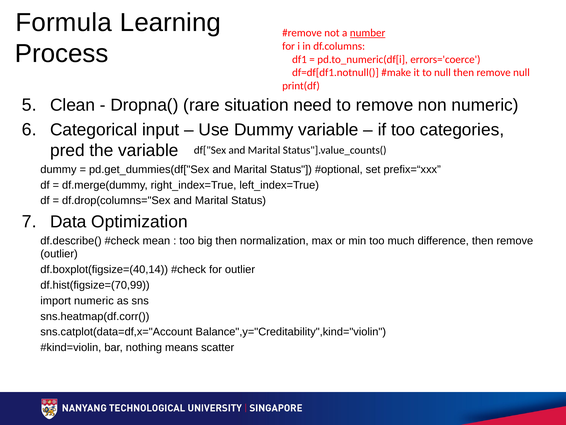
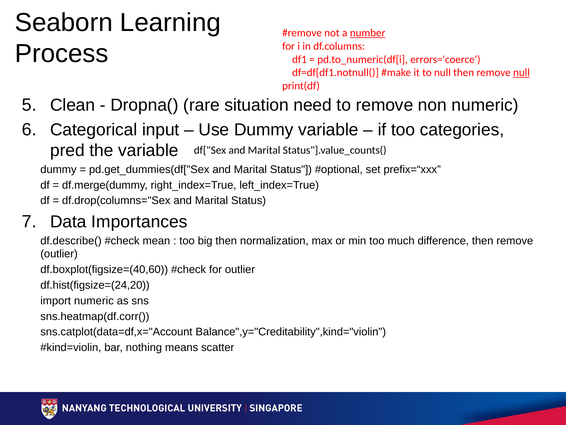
Formula: Formula -> Seaborn (64, 22)
null underline: none -> present (521, 73)
Optimization: Optimization -> Importances (139, 222)
df.boxplot(figsize=(40,14: df.boxplot(figsize=(40,14 -> df.boxplot(figsize=(40,60 (104, 269)
df.hist(figsize=(70,99: df.hist(figsize=(70,99 -> df.hist(figsize=(24,20 (95, 285)
